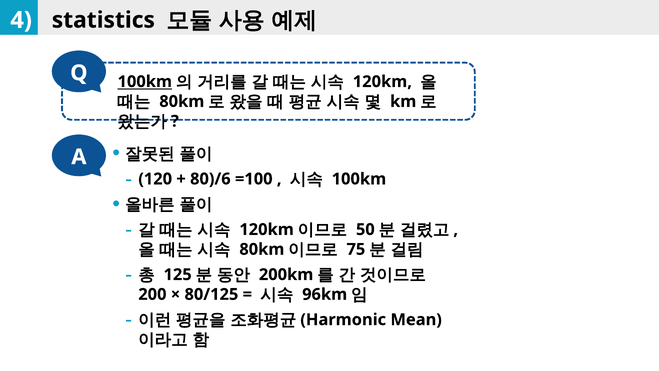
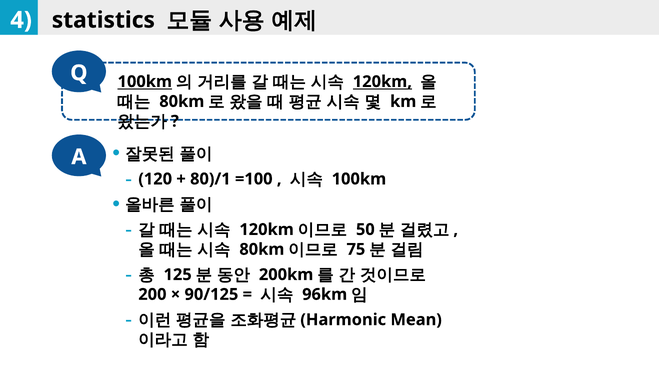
120km underline: none -> present (382, 82)
80)/6: 80)/6 -> 80)/1 (210, 179)
80/125: 80/125 -> 90/125 (211, 294)
